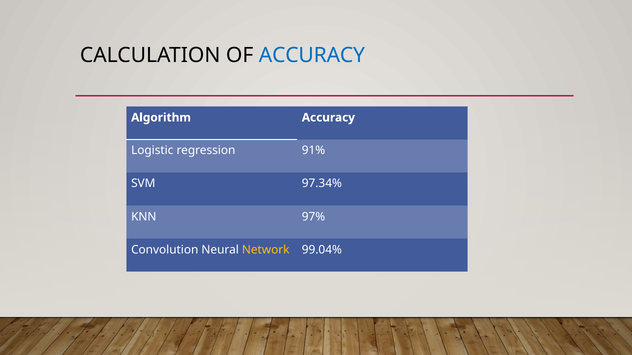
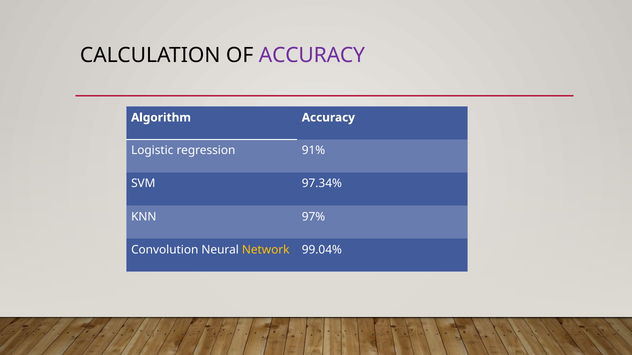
ACCURACY colour: blue -> purple (312, 55)
